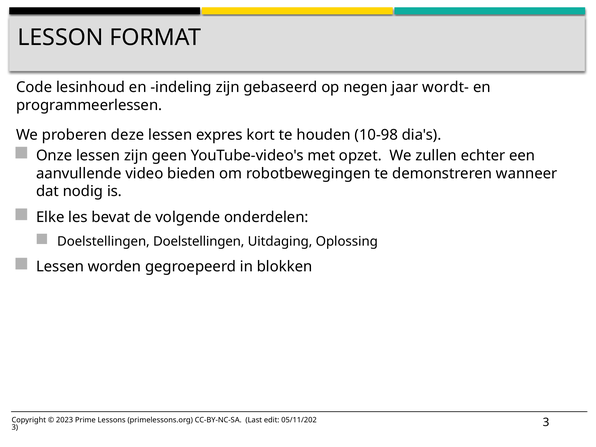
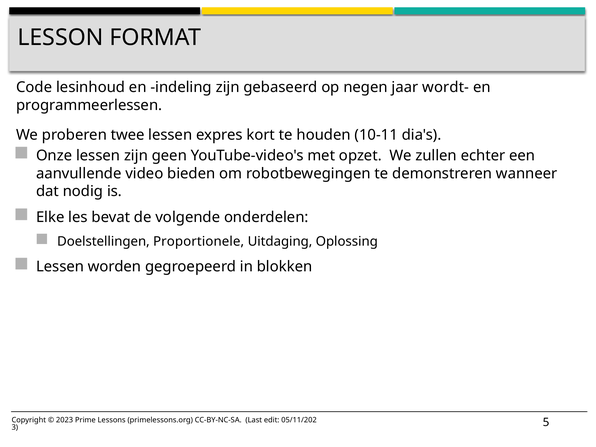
deze: deze -> twee (128, 135)
10-98: 10-98 -> 10-11 (376, 135)
Doelstellingen Doelstellingen: Doelstellingen -> Proportionele (199, 242)
3: 3 -> 5 (546, 422)
